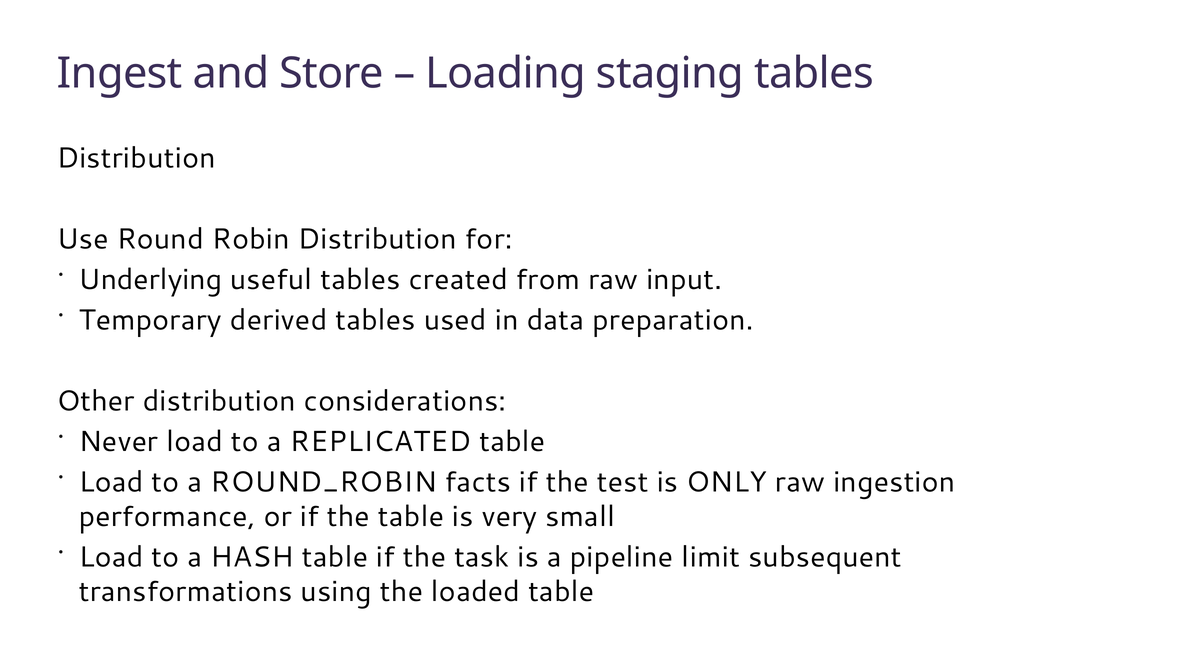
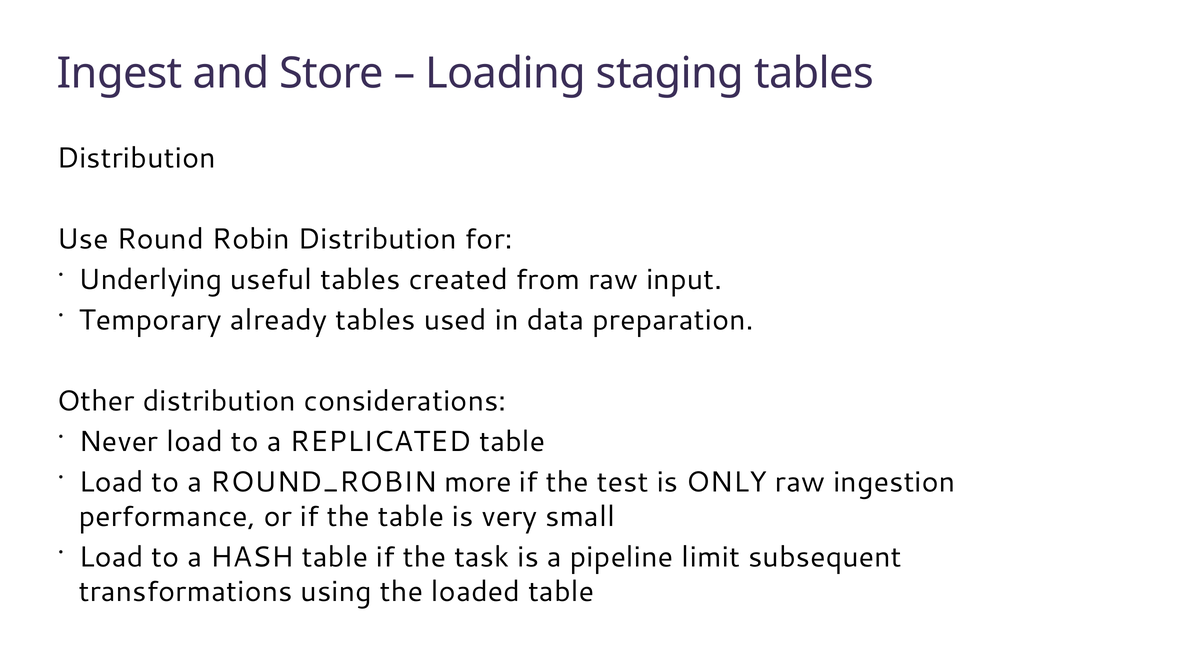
derived: derived -> already (279, 320)
facts: facts -> more (478, 482)
